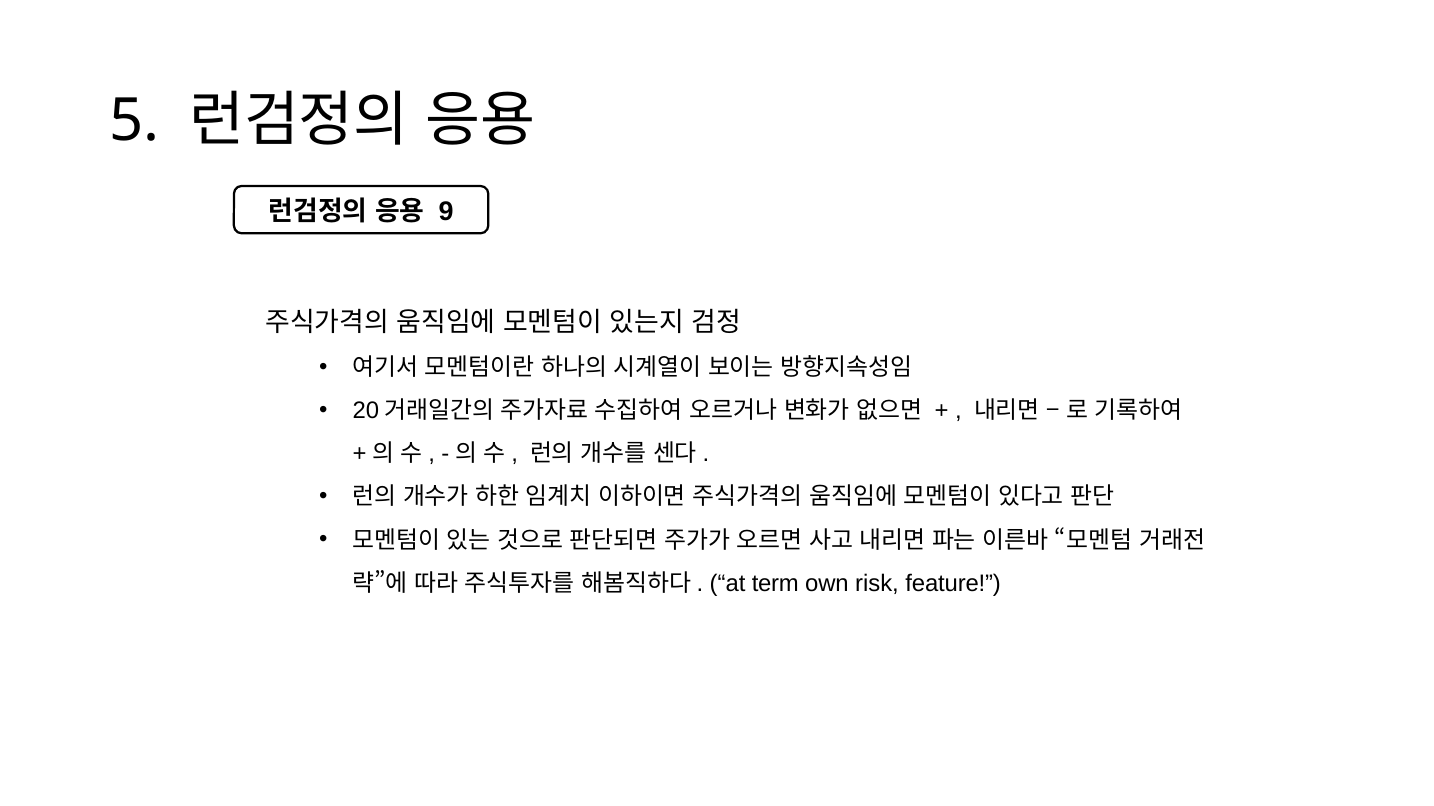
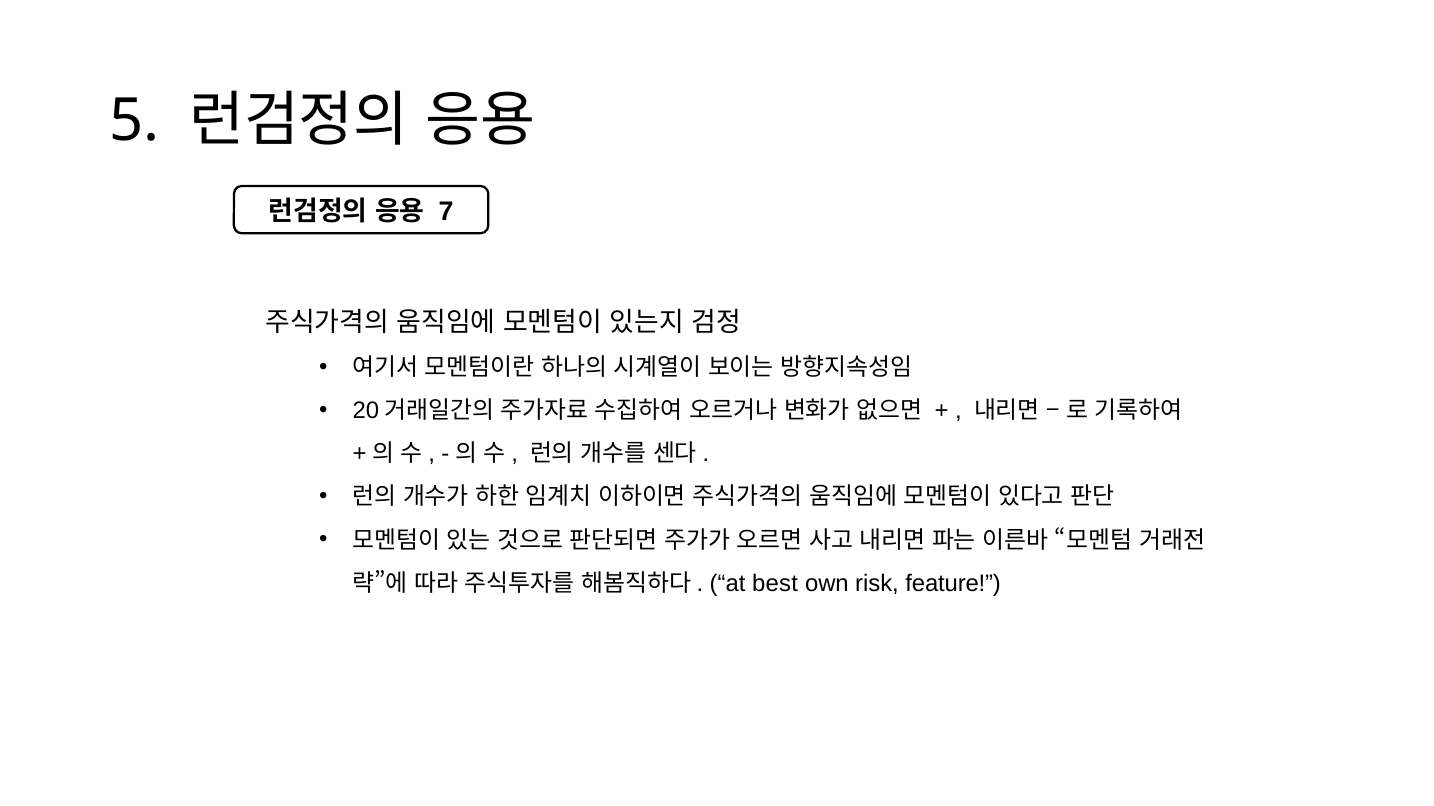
9: 9 -> 7 (446, 212)
term: term -> best (775, 584)
